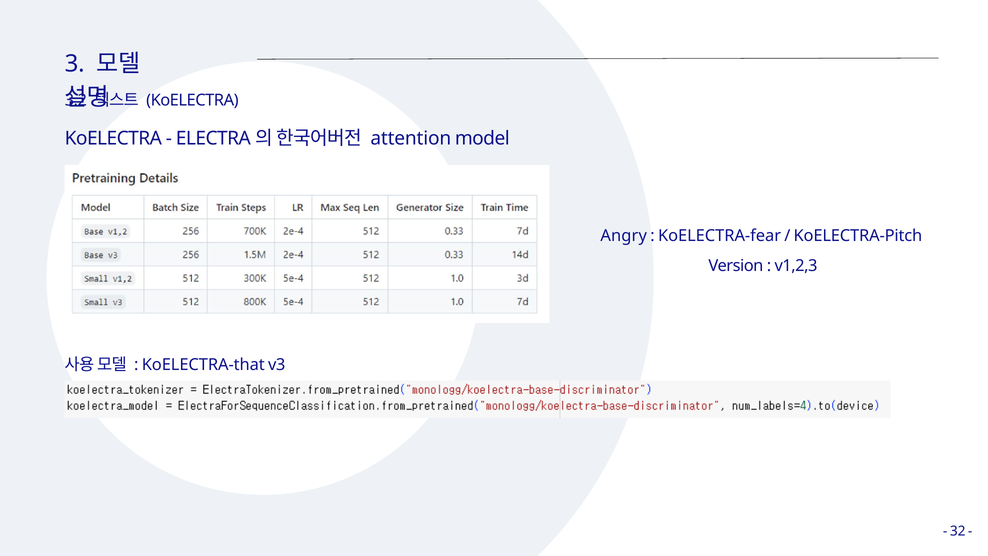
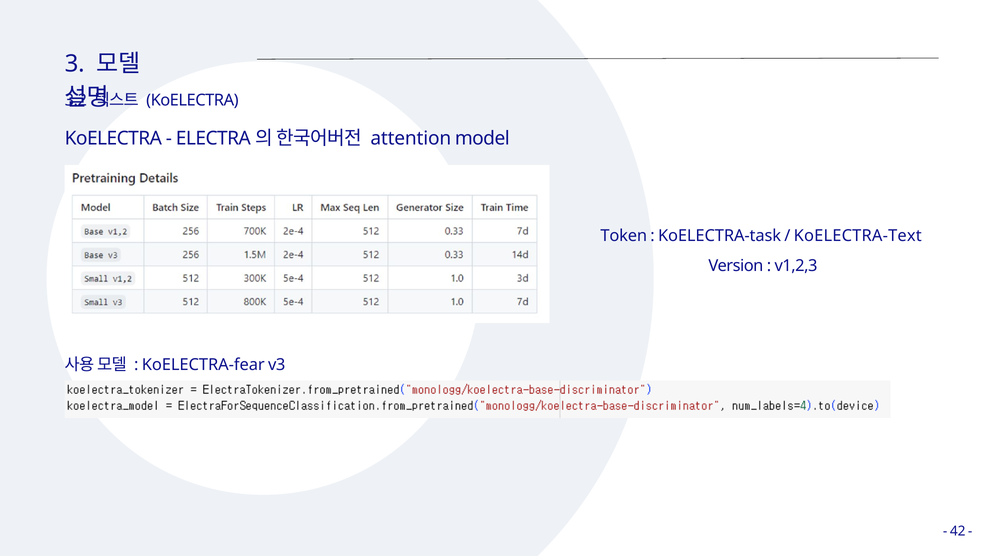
Angry: Angry -> Token (624, 235)
KoELECTRA-fear: KoELECTRA-fear -> KoELECTRA-task (720, 235)
KoELECTRA-Pitch: KoELECTRA-Pitch -> KoELECTRA-Text (858, 235)
KoELECTRA-that: KoELECTRA-that -> KoELECTRA-fear (203, 365)
32: 32 -> 42 (958, 531)
